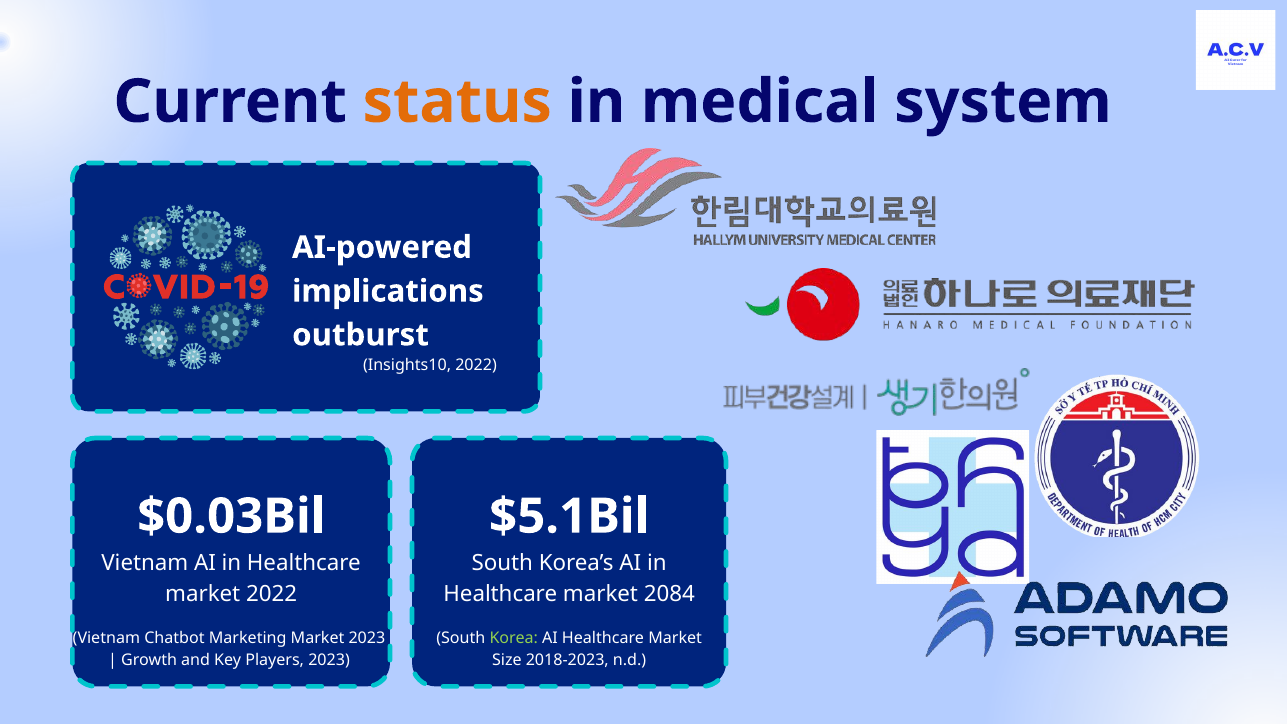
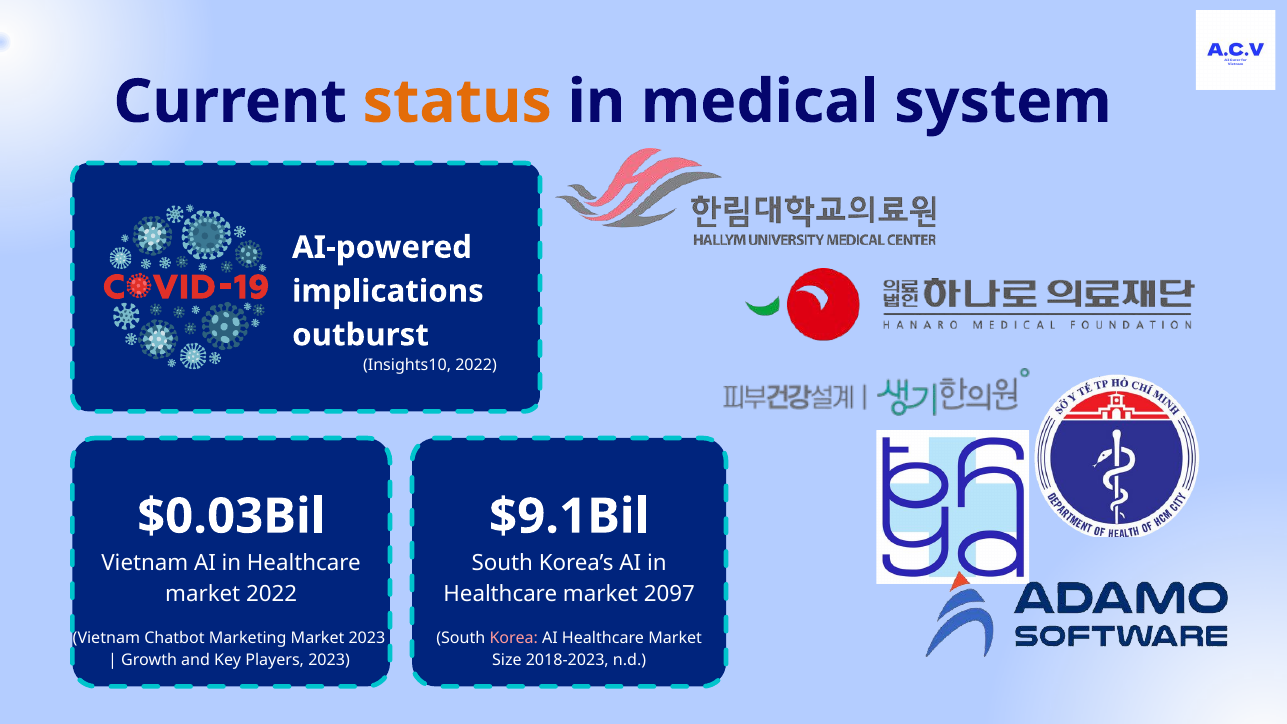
$5.1Bil: $5.1Bil -> $9.1Bil (569, 516)
2084: 2084 -> 2097 (669, 594)
Korea colour: light green -> pink (514, 638)
